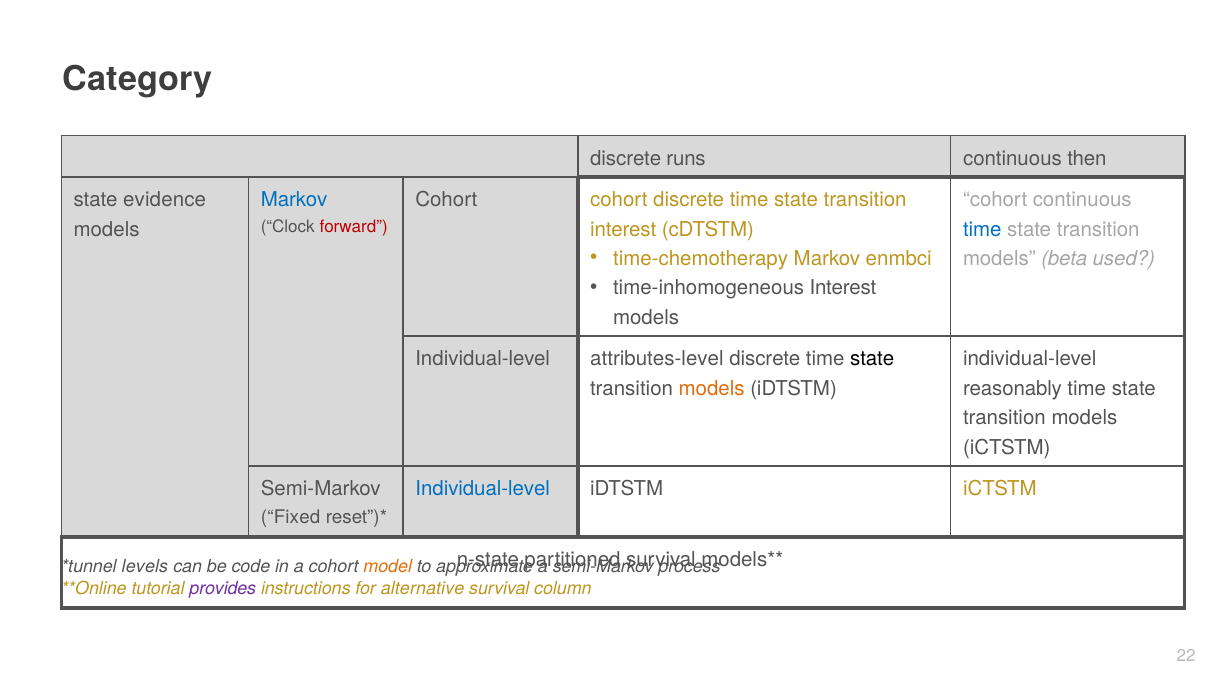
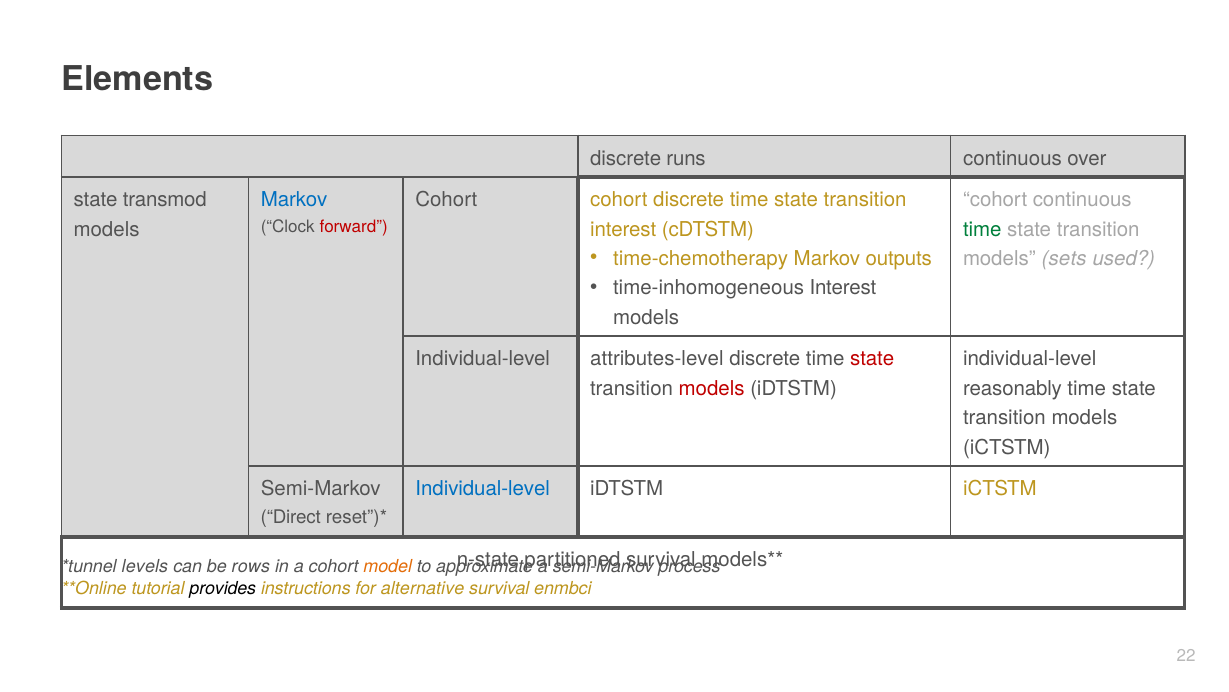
Category: Category -> Elements (137, 79)
then: then -> over (1087, 158)
evidence: evidence -> transmod (165, 200)
time colour: blue -> green (982, 229)
enmbci: enmbci -> outputs (899, 259)
beta: beta -> sets (1064, 259)
state colour: black -> red (872, 359)
models colour: orange -> red (712, 388)
Fixed: Fixed -> Direct (291, 517)
code: code -> rows (251, 566)
provides colour: purple -> black (223, 588)
column: column -> enmbci (563, 588)
